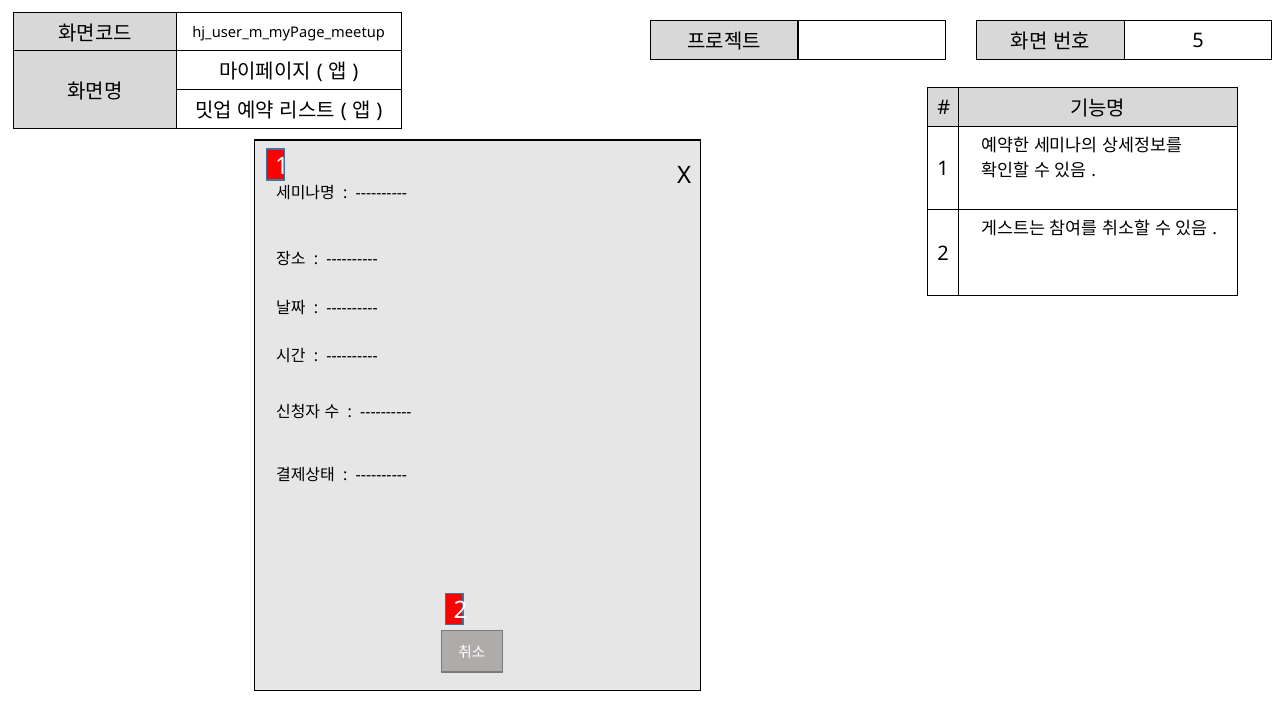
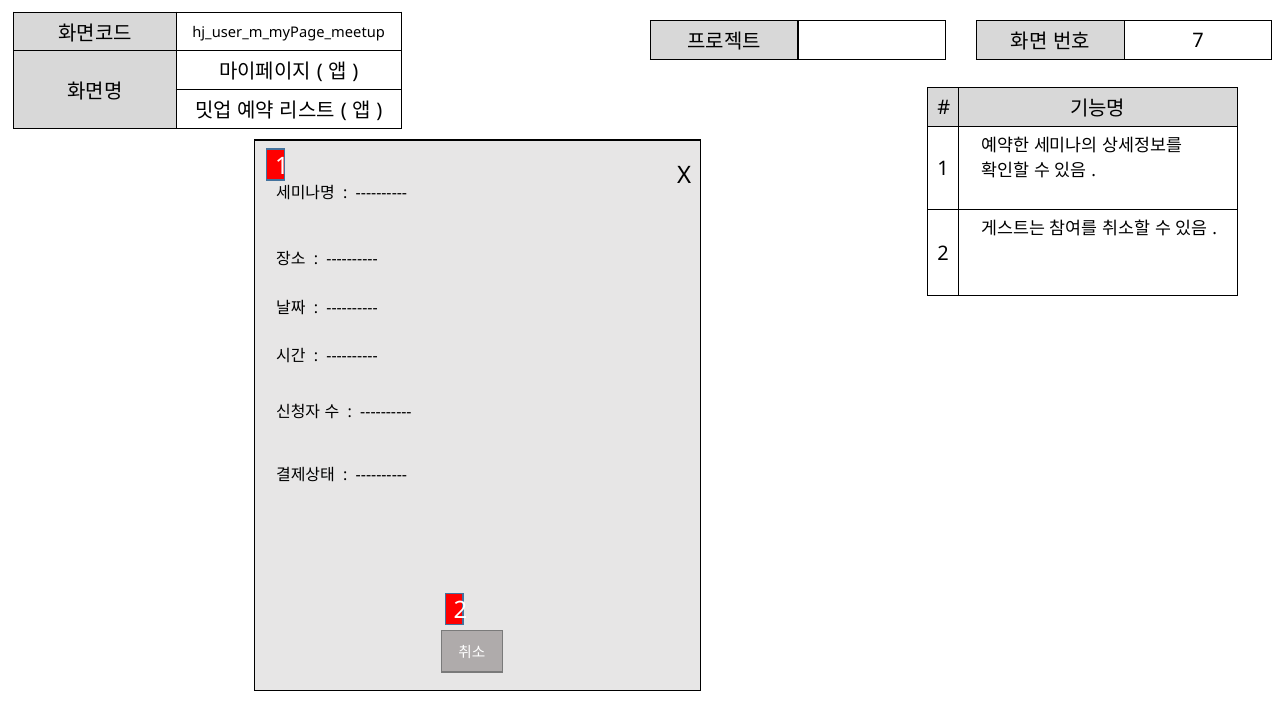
5: 5 -> 7 (1198, 41)
